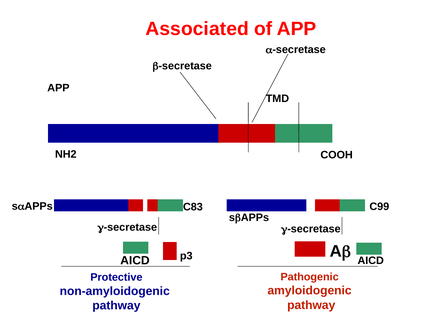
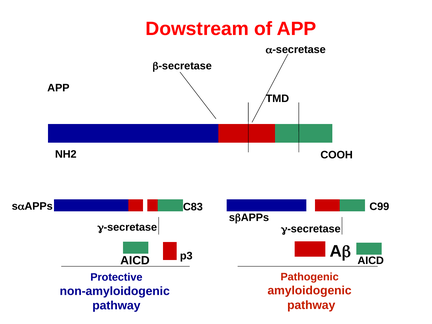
Associated: Associated -> Dowstream (197, 29)
